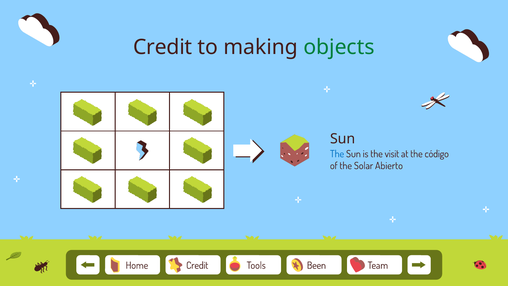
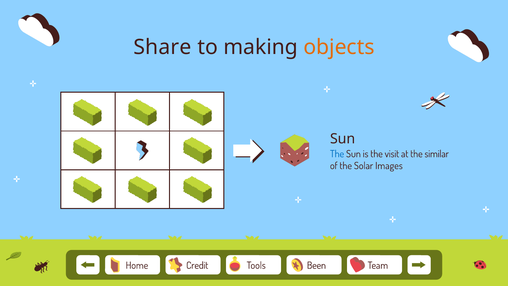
Credit: Credit -> Share (162, 47)
objects colour: green -> orange (339, 47)
código: código -> similar (437, 154)
Abierto: Abierto -> Images (389, 166)
